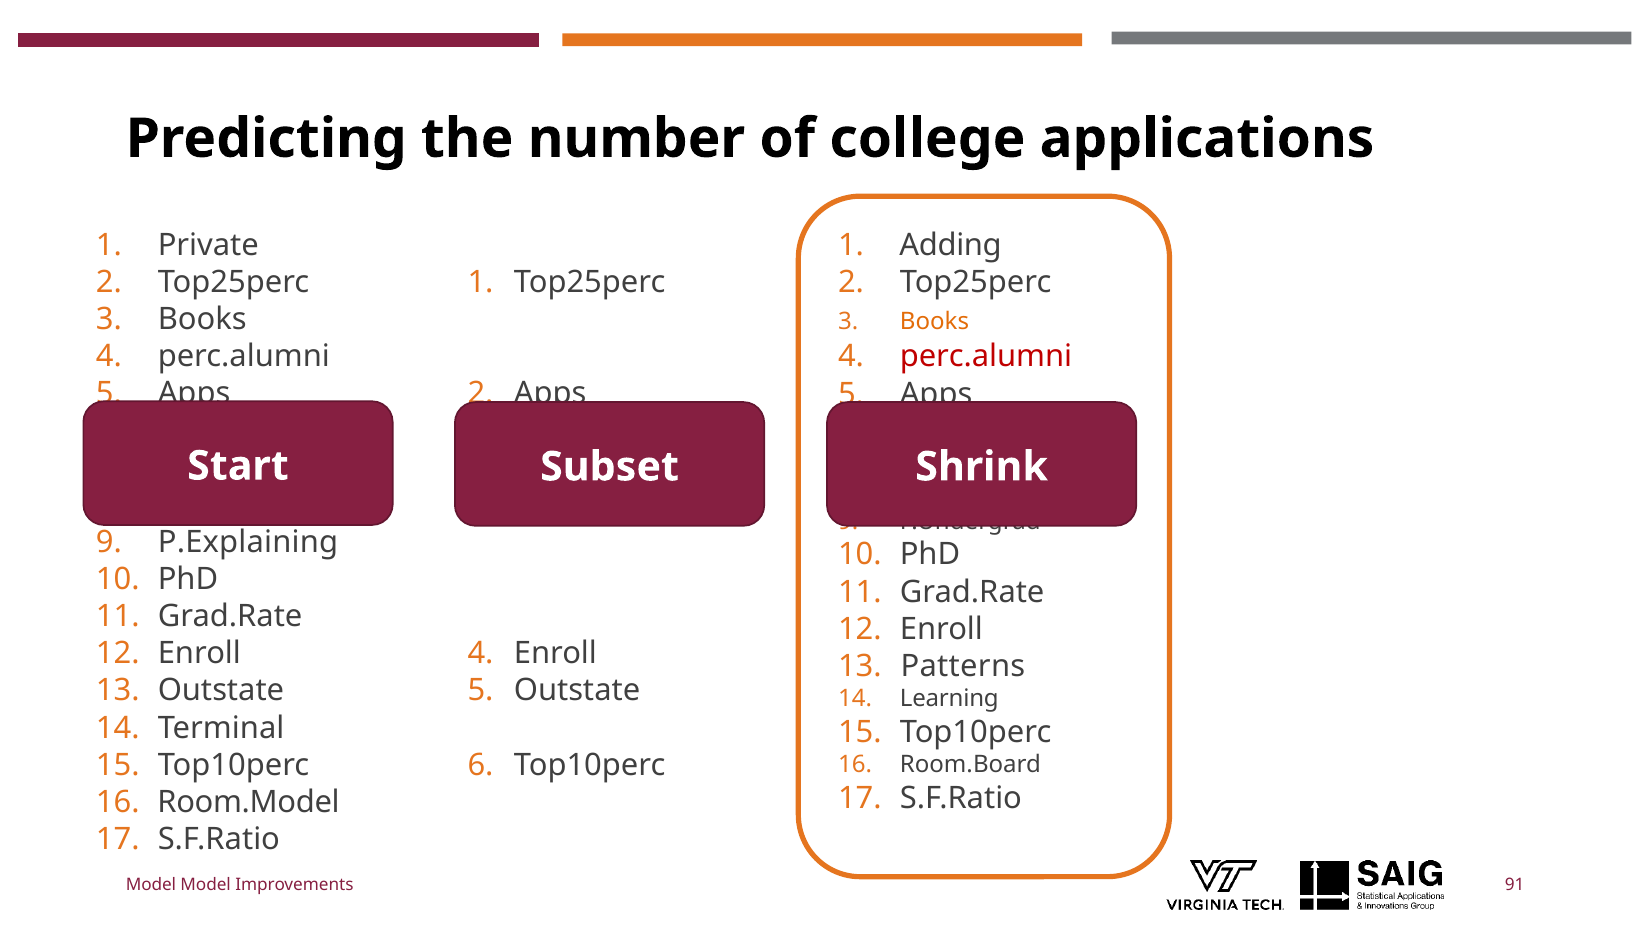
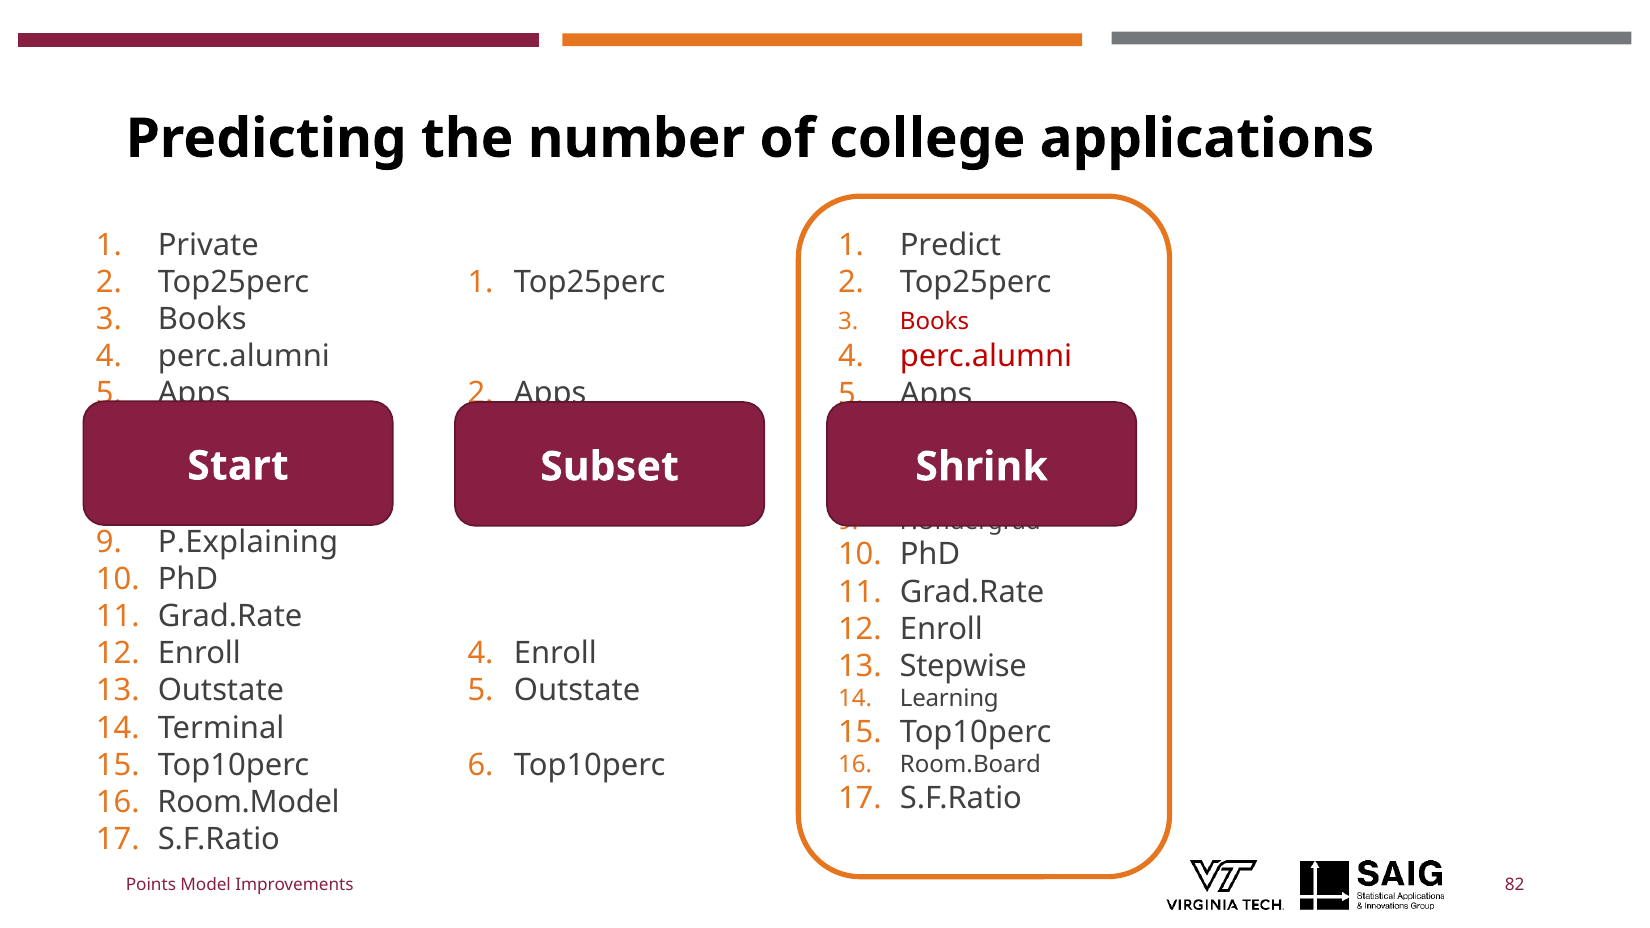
Adding: Adding -> Predict (950, 245)
Books colour: orange -> red (934, 322)
Patterns: Patterns -> Stepwise (963, 666)
Model: Model -> Points (151, 885)
91: 91 -> 82 (1515, 885)
